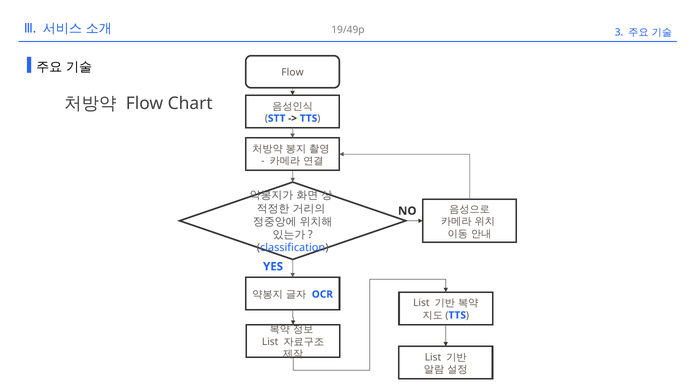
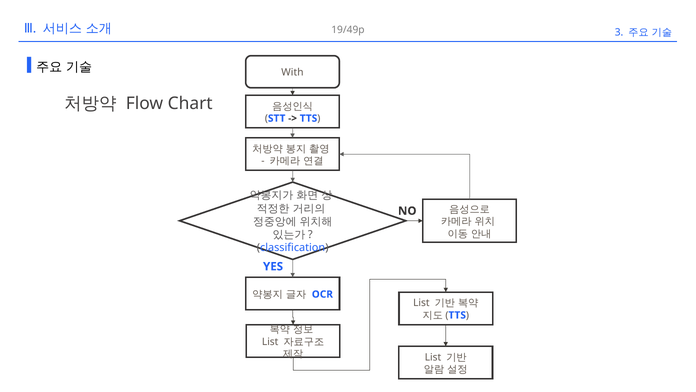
Flow: Flow -> With (292, 72)
